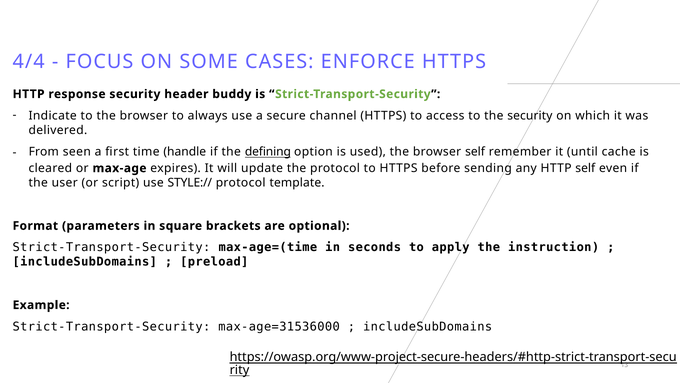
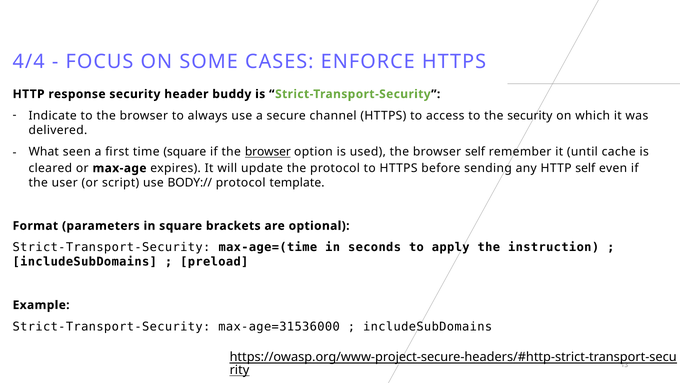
From: From -> What (44, 152)
time handle: handle -> square (185, 152)
if the defining: defining -> browser (268, 152)
STYLE://: STYLE:// -> BODY:// (190, 182)
